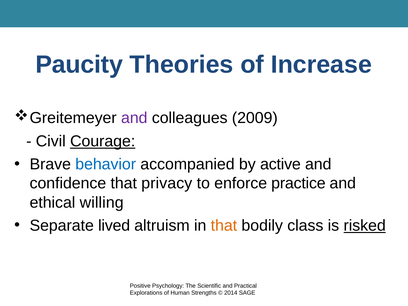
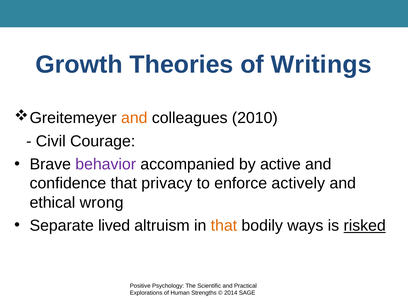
Paucity: Paucity -> Growth (79, 65)
Increase: Increase -> Writings (321, 65)
and colour: purple -> orange (134, 118)
2009: 2009 -> 2010 (255, 118)
Courage underline: present -> none (103, 141)
behavior colour: blue -> purple (106, 164)
practice: practice -> actively (298, 183)
willing: willing -> wrong (102, 202)
class: class -> ways (305, 226)
